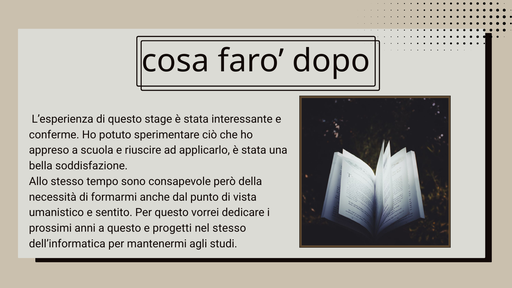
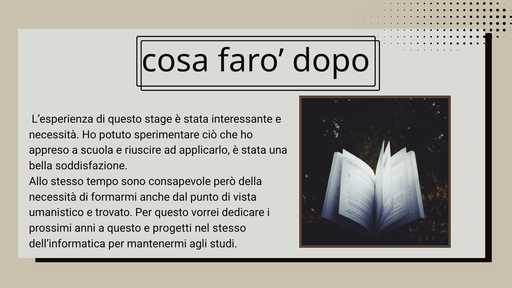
conferme: conferme -> necessità (54, 135)
sentito: sentito -> trovato (114, 213)
